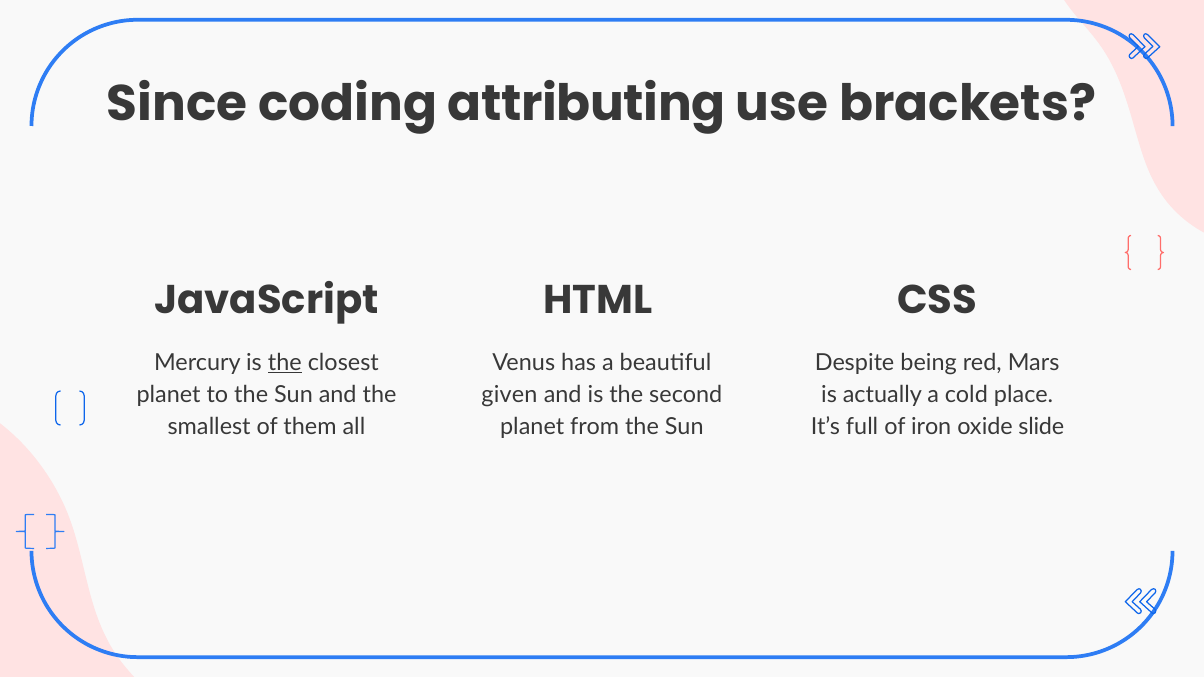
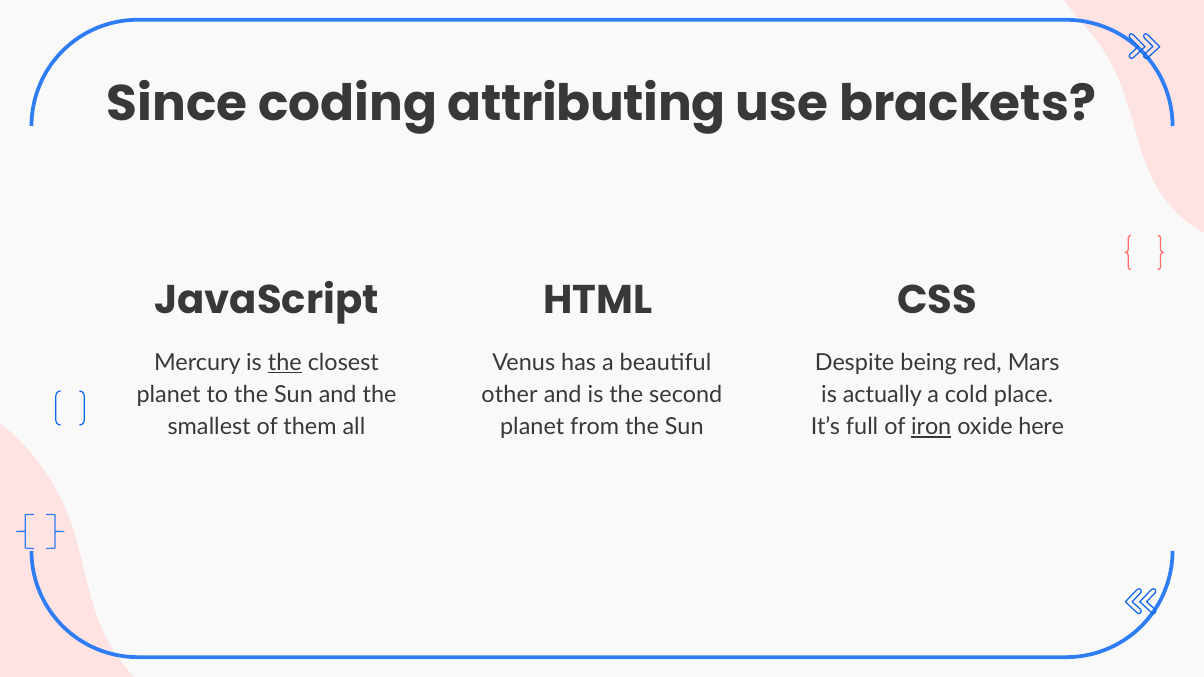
given: given -> other (509, 395)
iron underline: none -> present (931, 427)
slide: slide -> here (1041, 427)
